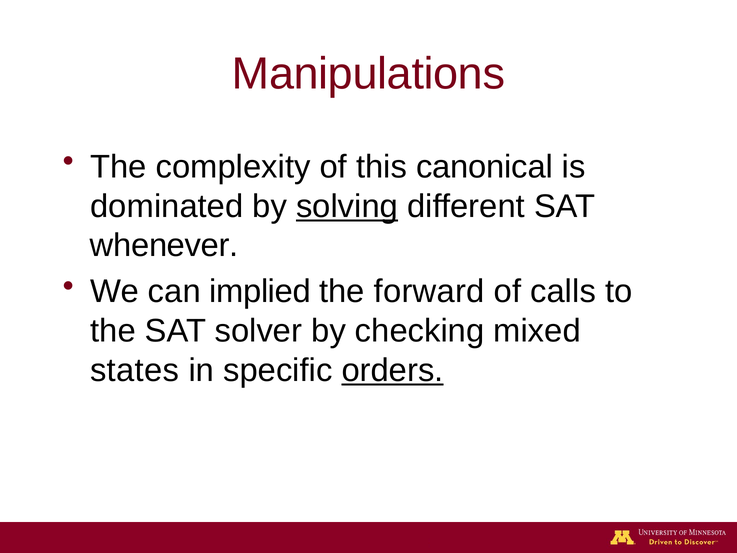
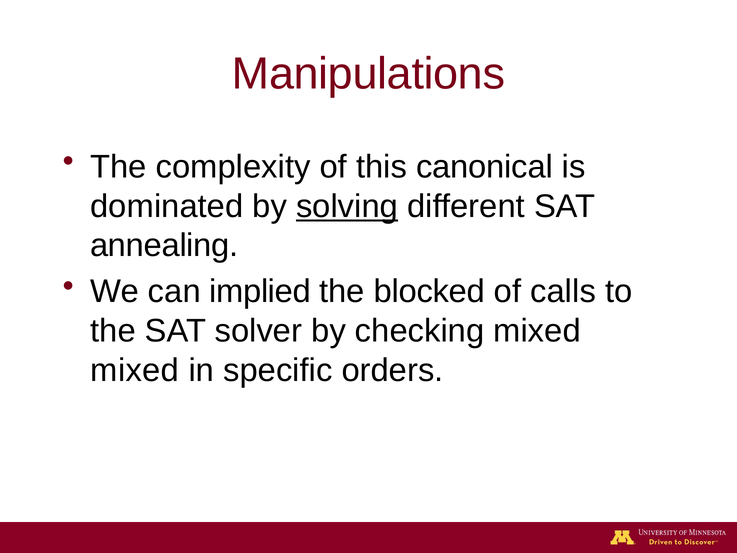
whenever: whenever -> annealing (164, 246)
forward: forward -> blocked (429, 291)
states: states -> mixed (135, 370)
orders underline: present -> none (393, 370)
